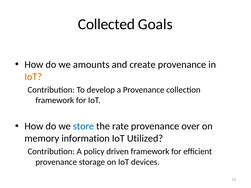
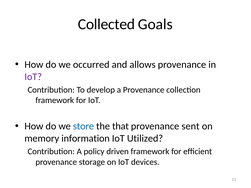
amounts: amounts -> occurred (91, 65)
create: create -> allows (143, 65)
IoT colour: orange -> purple (33, 77)
rate: rate -> that (120, 126)
over: over -> sent (191, 126)
